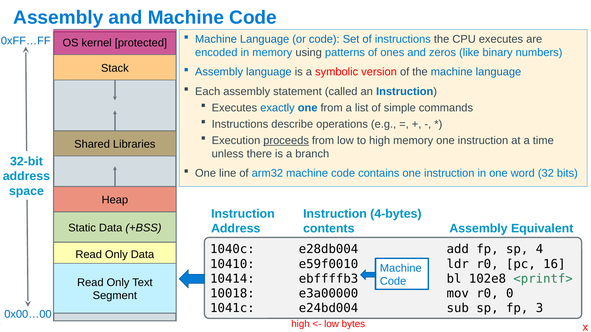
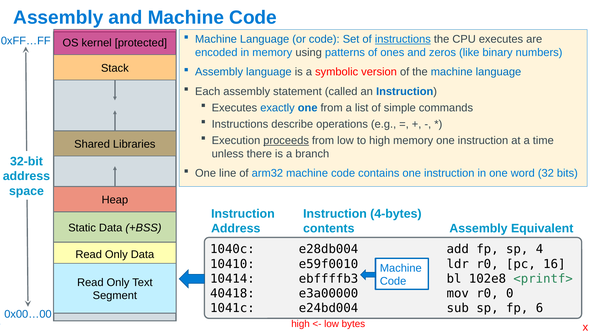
instructions underline: none -> present (403, 39)
10018: 10018 -> 40418 (232, 294)
3: 3 -> 6 (539, 309)
